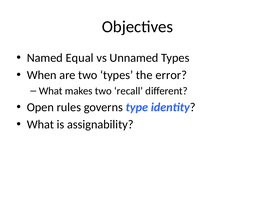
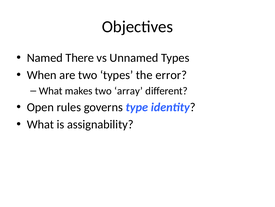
Equal: Equal -> There (80, 58)
recall: recall -> array (129, 91)
